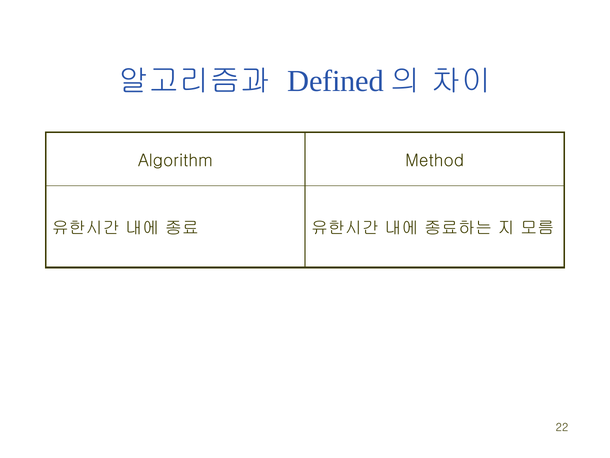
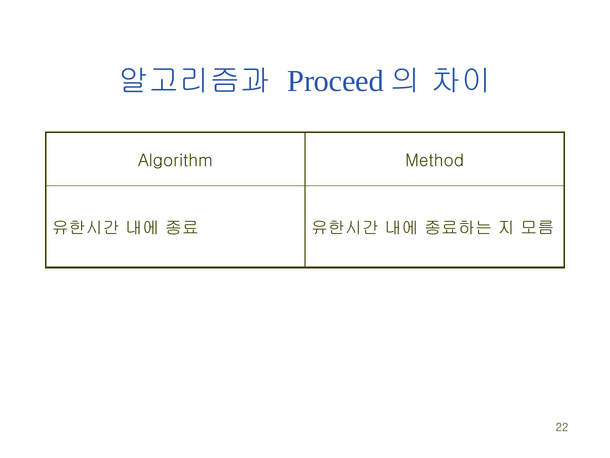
Defined: Defined -> Proceed (336, 81)
